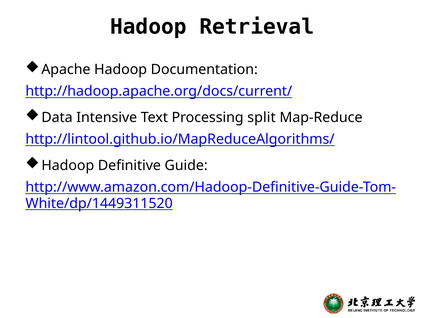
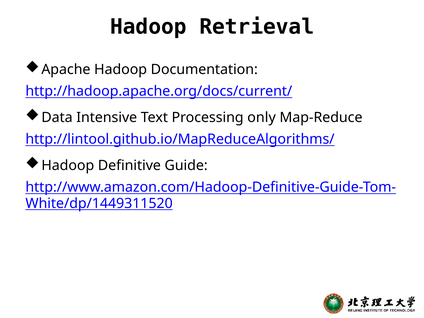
split: split -> only (262, 118)
